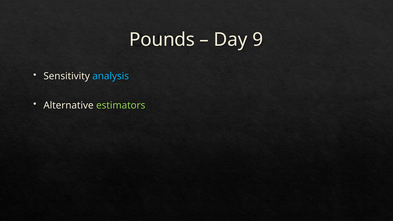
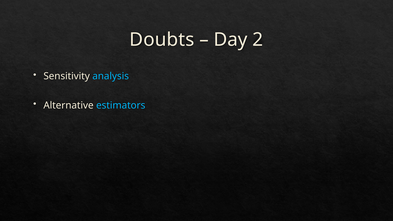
Pounds: Pounds -> Doubts (162, 40)
9: 9 -> 2 (258, 40)
estimators colour: light green -> light blue (121, 105)
